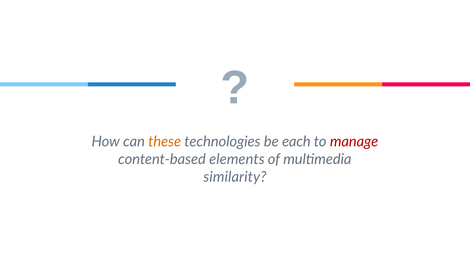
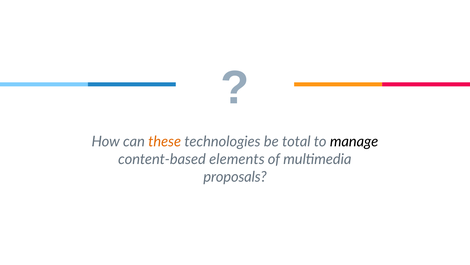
each: each -> total (296, 141)
manage colour: red -> black (354, 141)
similarity: similarity -> proposals (235, 176)
